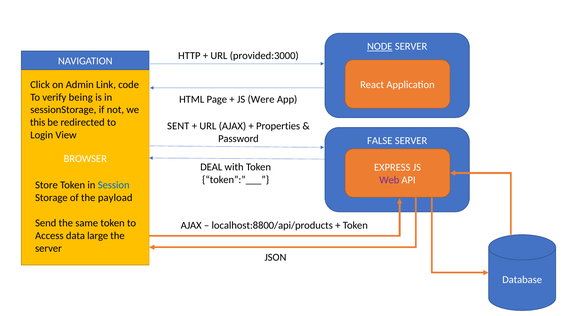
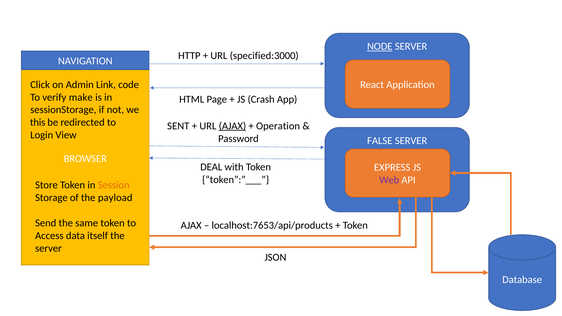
provided:3000: provided:3000 -> specified:3000 (264, 56)
being: being -> make (81, 97)
Were: Were -> Crash (261, 100)
AJAX underline: none -> present (232, 126)
Properties: Properties -> Operation (278, 126)
Session colour: blue -> orange (114, 185)
localhost:8800/api/products: localhost:8800/api/products -> localhost:7653/api/products (272, 226)
large: large -> itself (98, 236)
